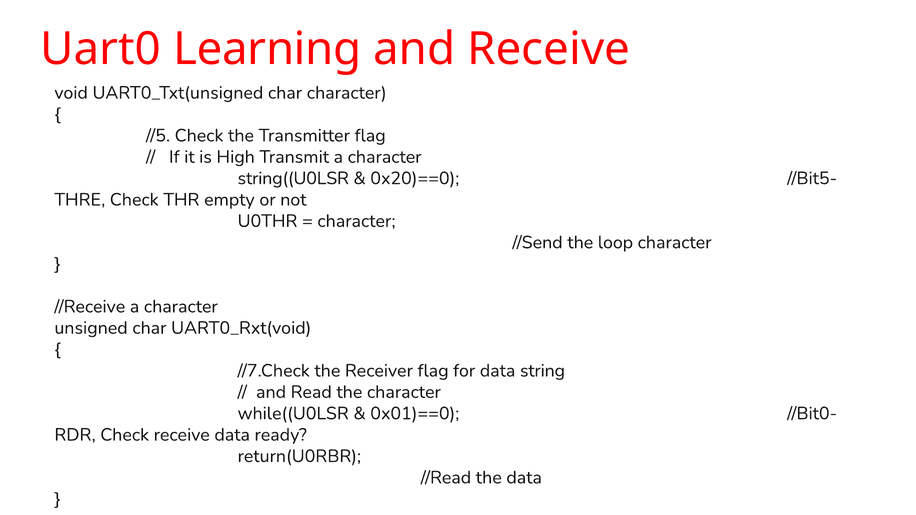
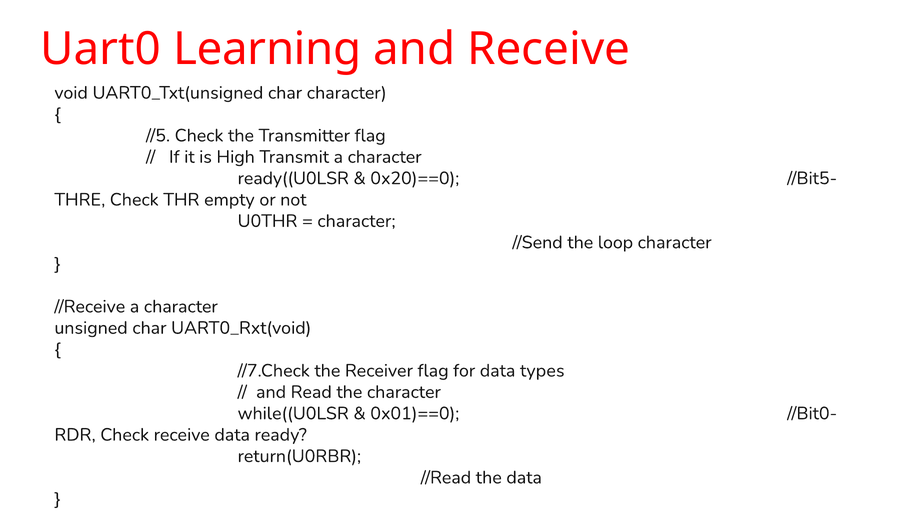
string((U0LSR: string((U0LSR -> ready((U0LSR (293, 178)
string: string -> types (542, 371)
